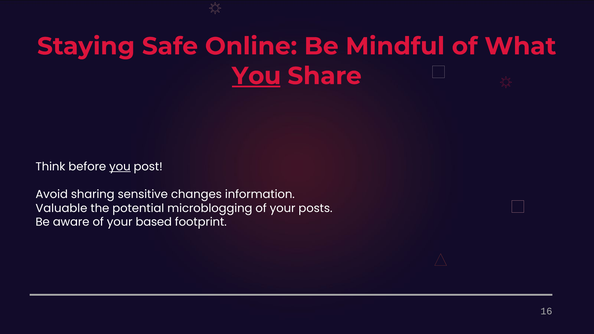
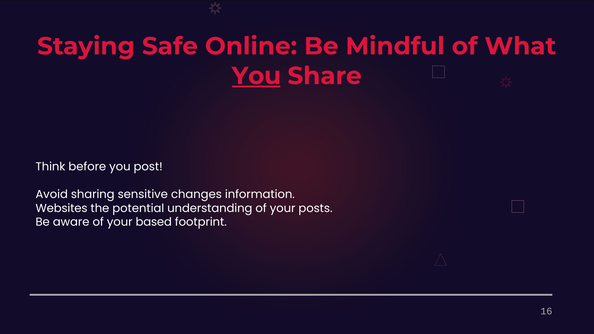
you underline: present -> none (120, 167)
Valuable: Valuable -> Websites (62, 208)
microblogging: microblogging -> understanding (210, 208)
